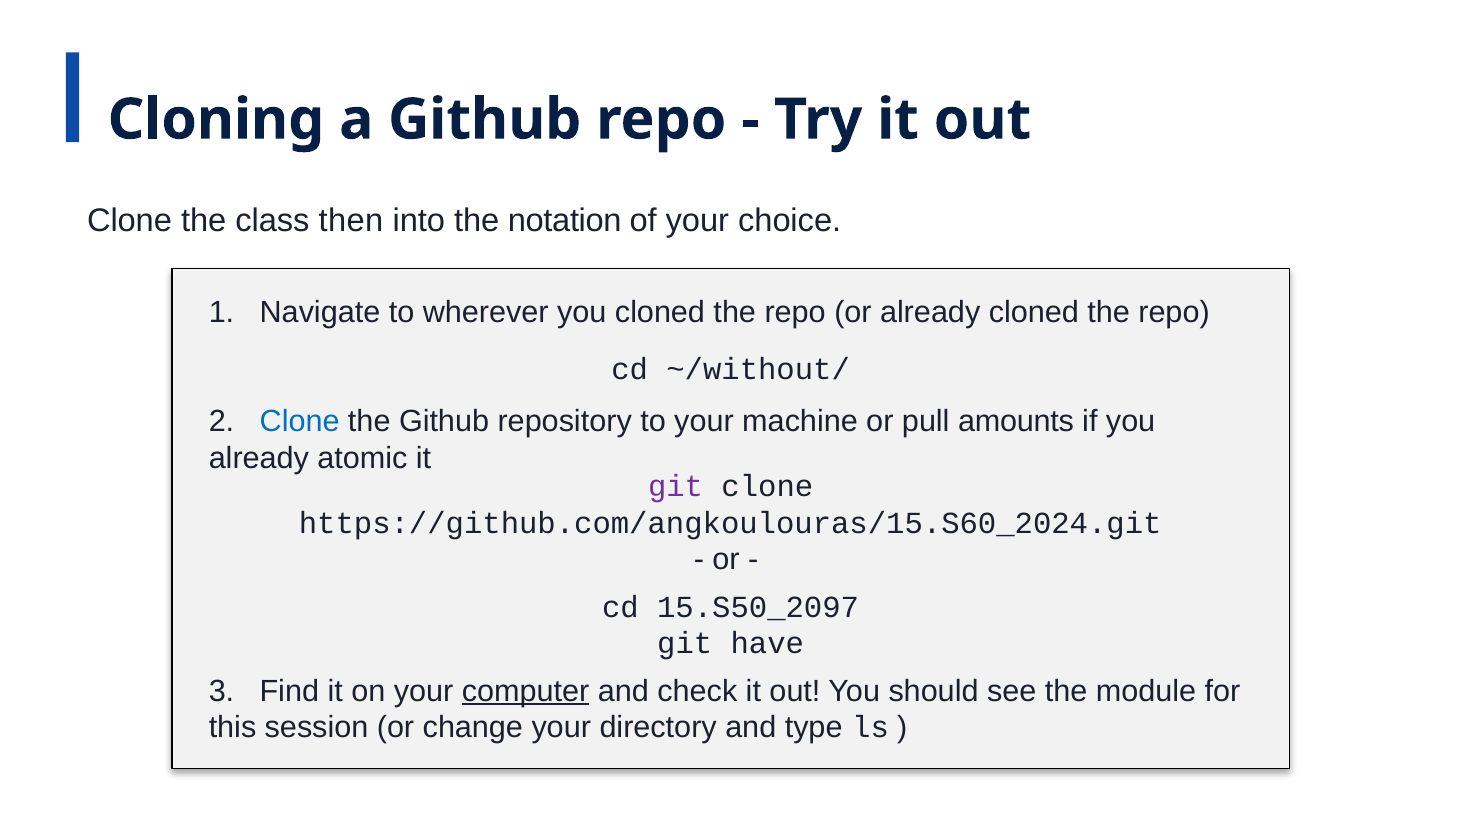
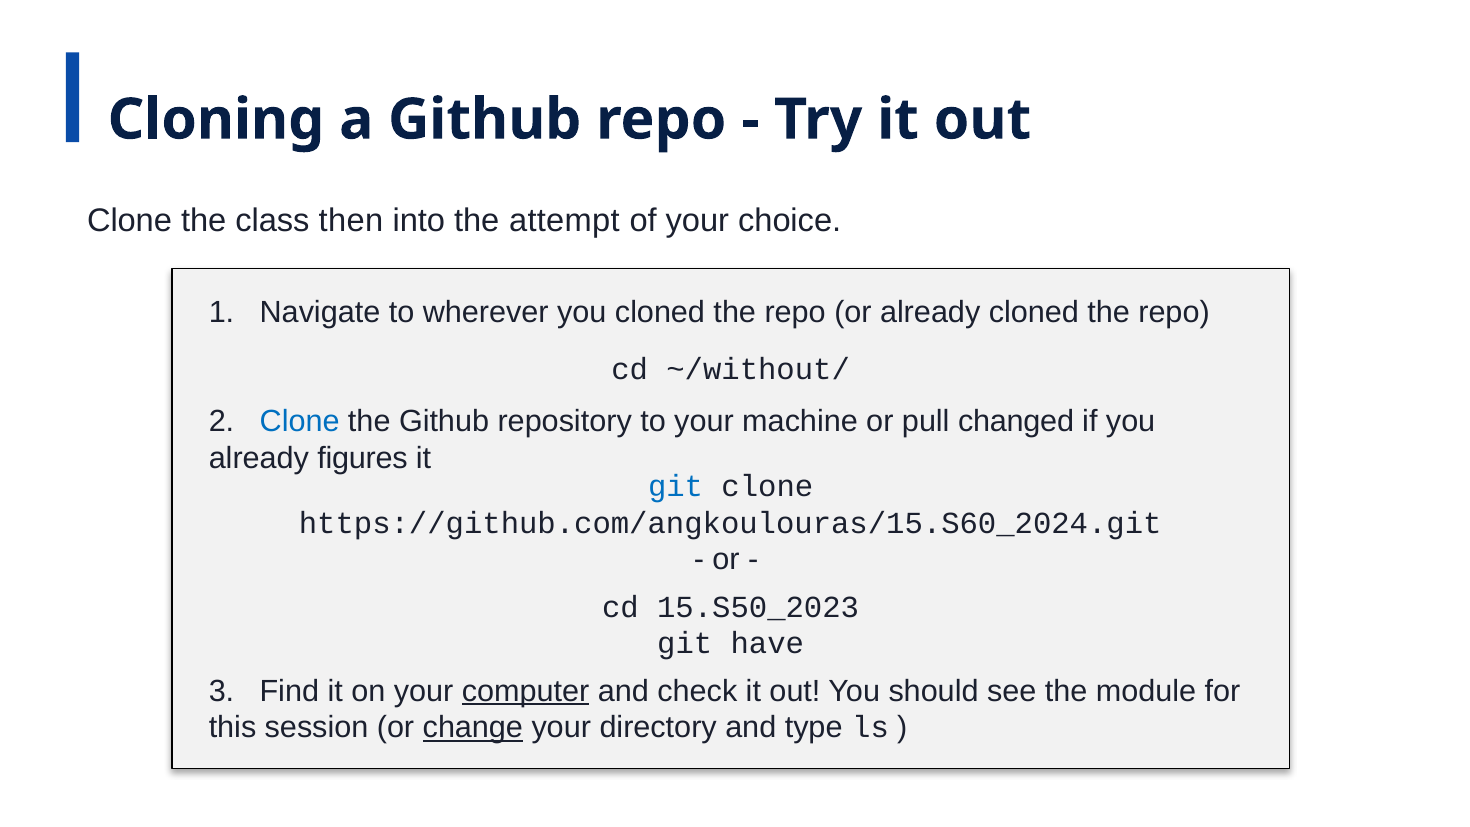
notation: notation -> attempt (564, 220)
amounts: amounts -> changed (1016, 422)
atomic: atomic -> figures (363, 459)
git colour: purple -> blue (676, 486)
15.S50_2097: 15.S50_2097 -> 15.S50_2023 (758, 607)
change underline: none -> present (473, 728)
